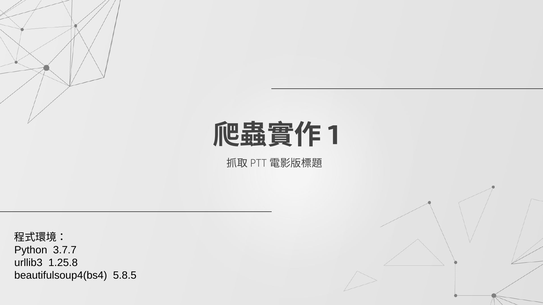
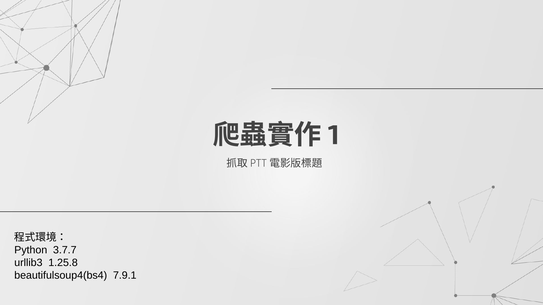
5.8.5: 5.8.5 -> 7.9.1 (125, 276)
